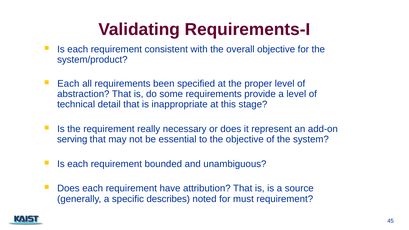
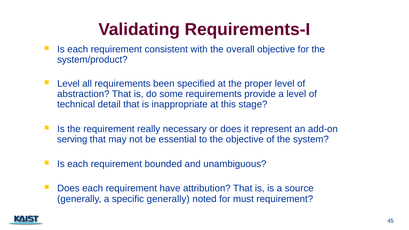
Each: Each -> Level (68, 84)
specific describes: describes -> generally (168, 199)
